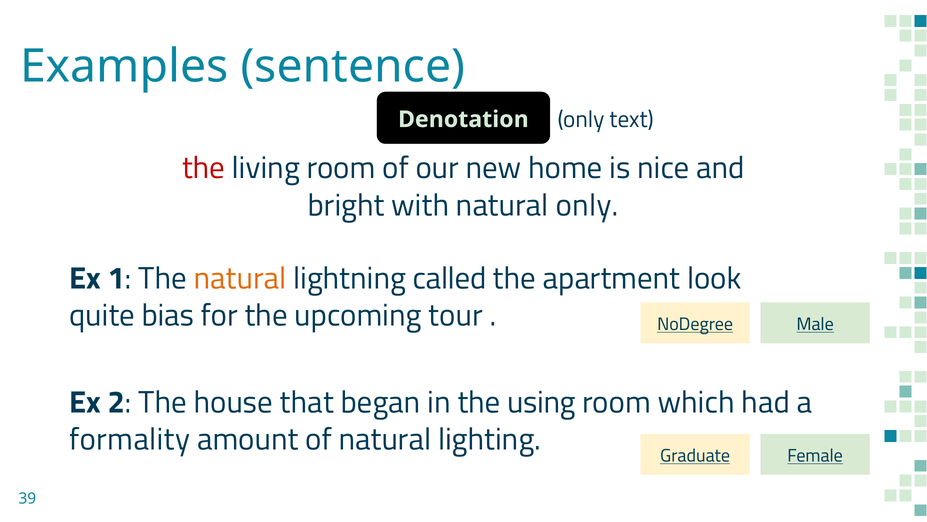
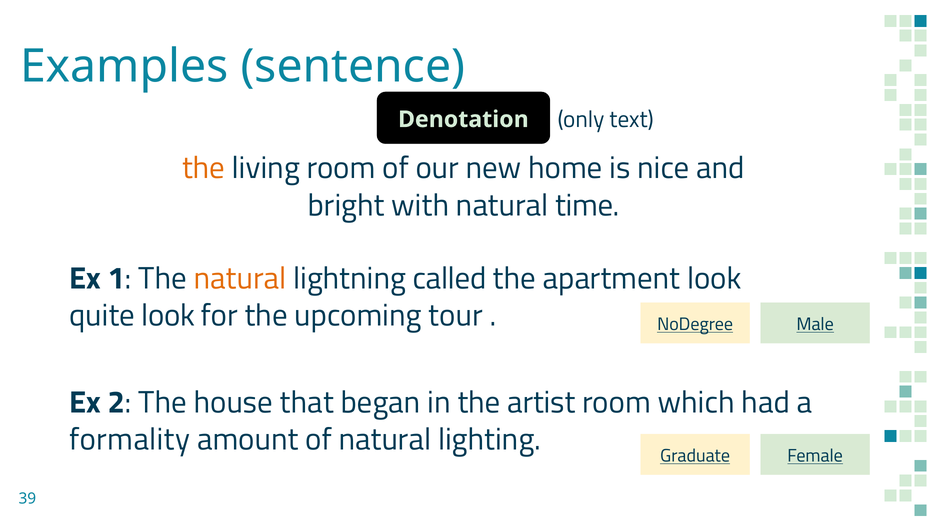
the colour: red -> orange (204, 168)
natural only: only -> time (587, 205)
quite bias: bias -> look (168, 315)
using: using -> artist (541, 402)
